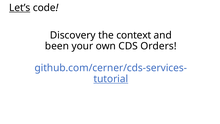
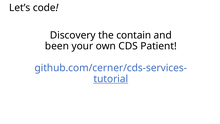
Let’s underline: present -> none (20, 8)
context: context -> contain (134, 35)
Orders: Orders -> Patient (159, 46)
